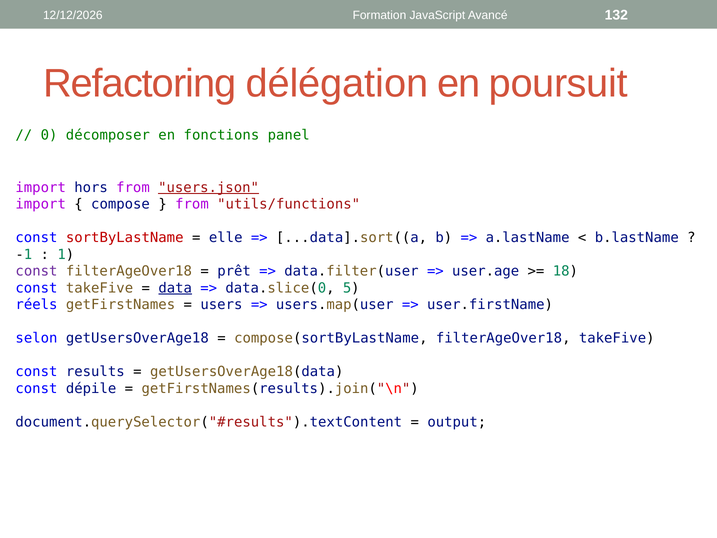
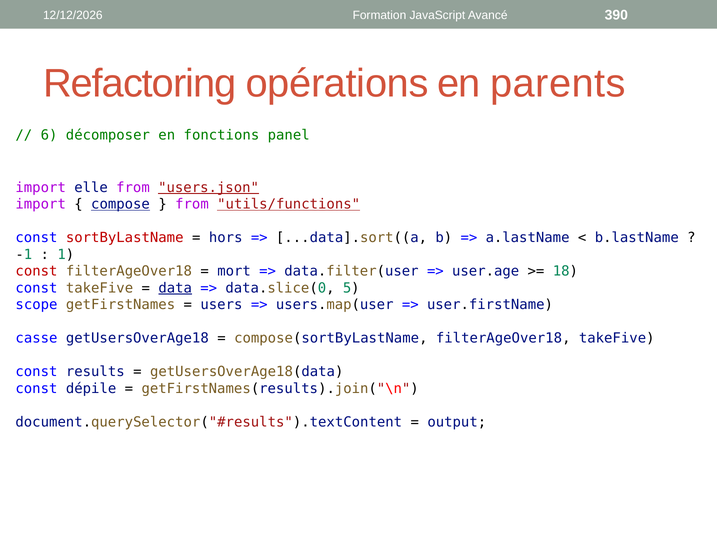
132: 132 -> 390 (616, 15)
délégation: délégation -> opérations (337, 83)
poursuit: poursuit -> parents (558, 83)
0: 0 -> 6 (49, 135)
hors: hors -> elle (91, 187)
compose underline: none -> present (121, 204)
utils/functions underline: none -> present (289, 204)
elle: elle -> hors (226, 238)
const colour: purple -> red (36, 271)
prêt: prêt -> mort (234, 271)
réels: réels -> scope (36, 305)
selon: selon -> casse (36, 338)
